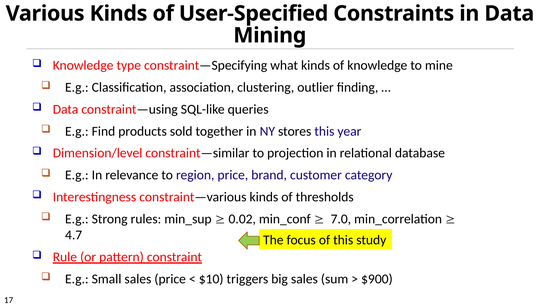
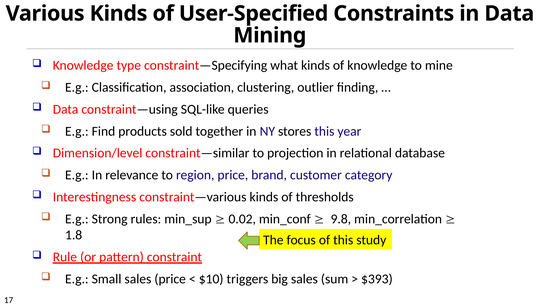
7.0: 7.0 -> 9.8 (341, 219)
4.7: 4.7 -> 1.8 (74, 235)
$900: $900 -> $393 (377, 279)
